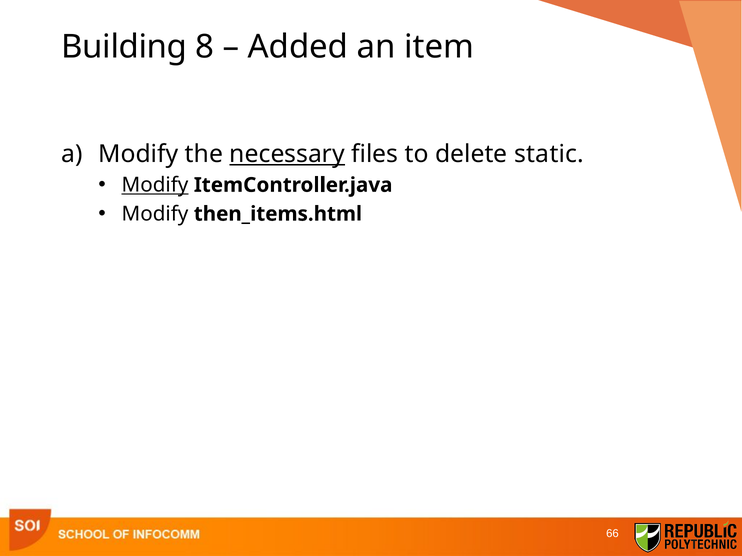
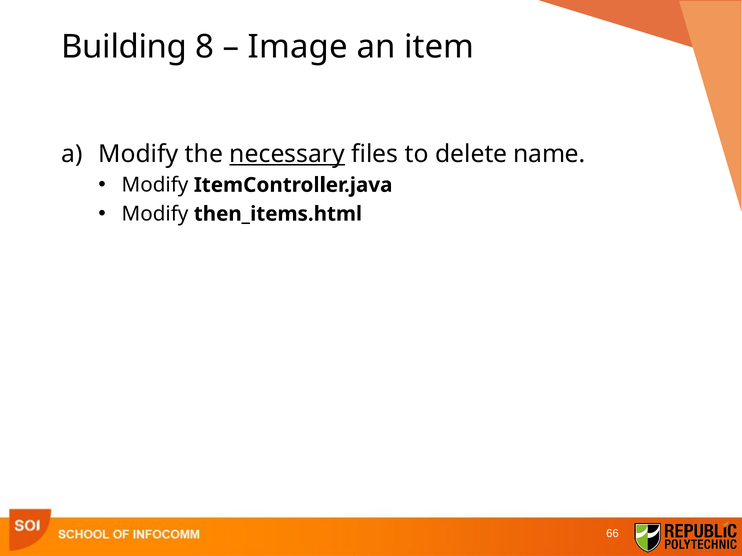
Added: Added -> Image (298, 47)
static: static -> name (549, 154)
Modify underline: present -> none (155, 185)
